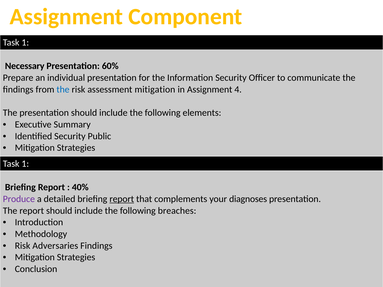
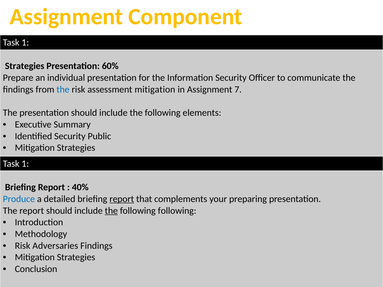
Necessary: Necessary -> Strategies (25, 66)
4: 4 -> 7 (238, 89)
Produce colour: purple -> blue (19, 199)
diagnoses: diagnoses -> preparing (248, 199)
the underline: none -> present (111, 211)
following breaches: breaches -> following (177, 211)
